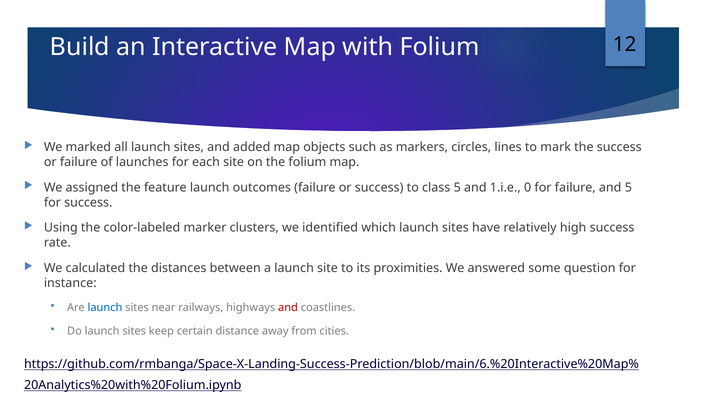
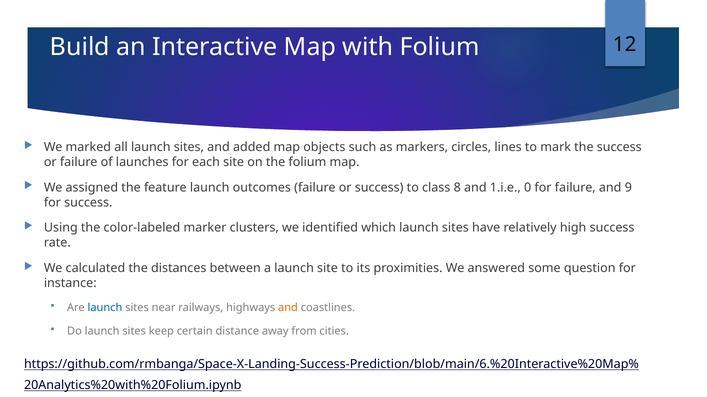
class 5: 5 -> 8 (457, 188)
and 5: 5 -> 9 (628, 188)
and colour: red -> orange (288, 308)
